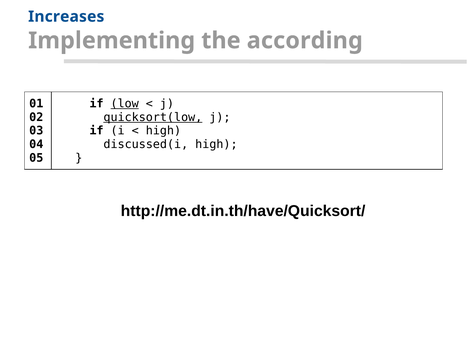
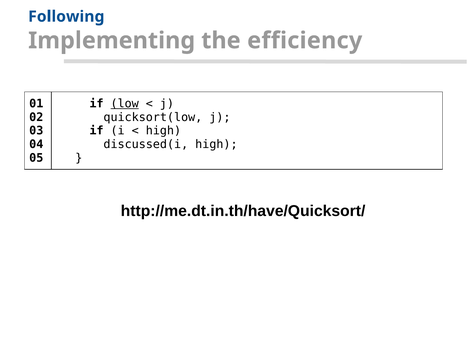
Increases: Increases -> Following (66, 17)
according: according -> efficiency (305, 41)
quicksort(low underline: present -> none (153, 117)
